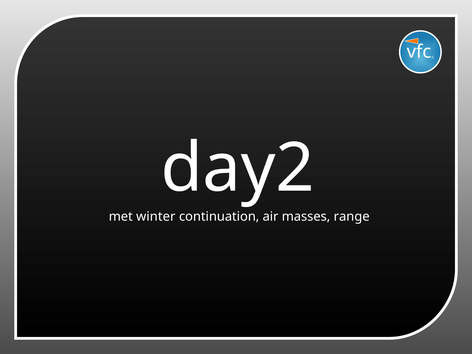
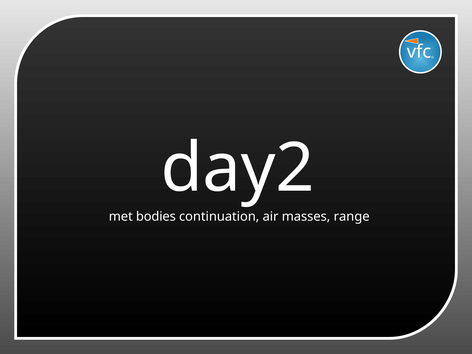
winter: winter -> bodies (156, 217)
